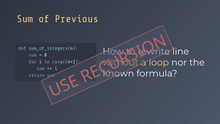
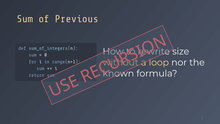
line: line -> size (181, 51)
